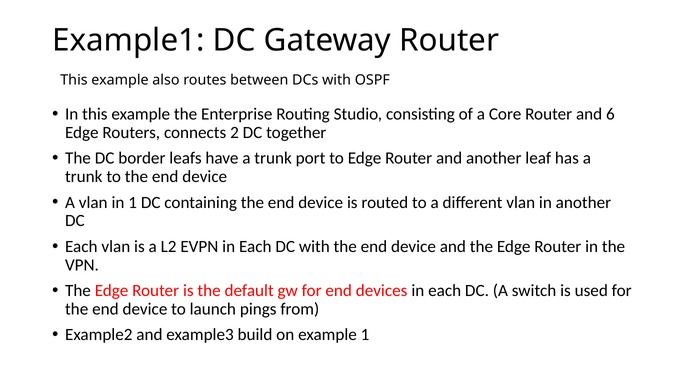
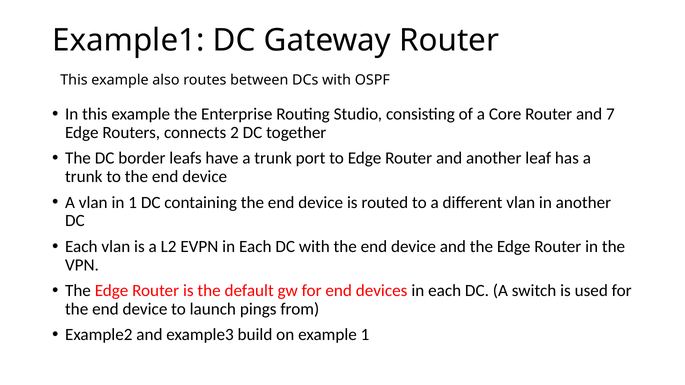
6: 6 -> 7 (610, 114)
